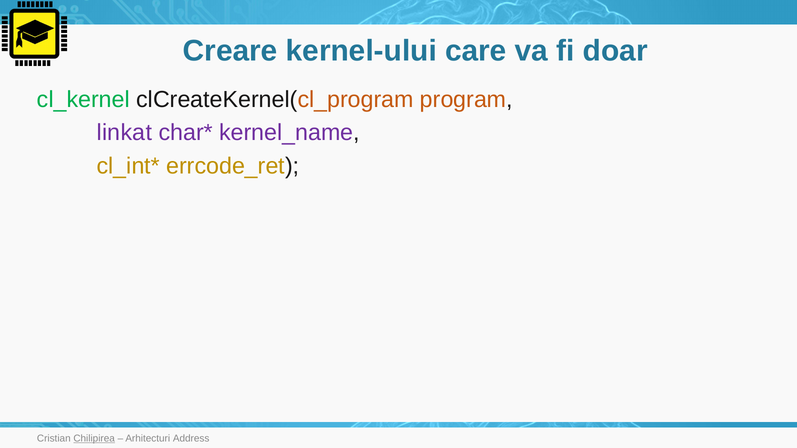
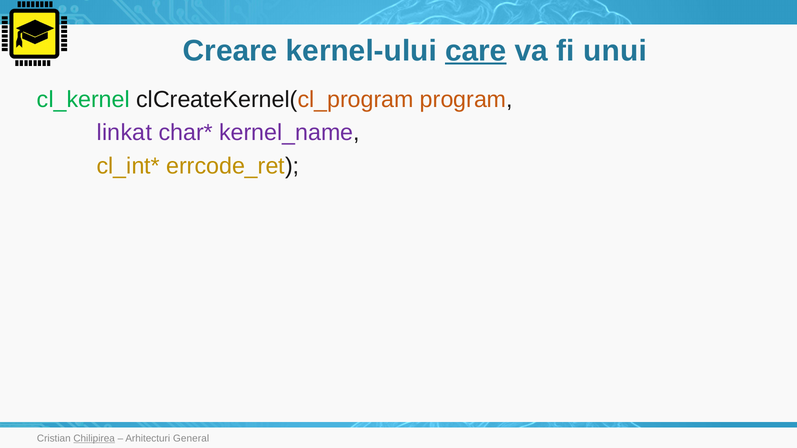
care underline: none -> present (476, 51)
doar: doar -> unui (615, 51)
Address: Address -> General (191, 439)
